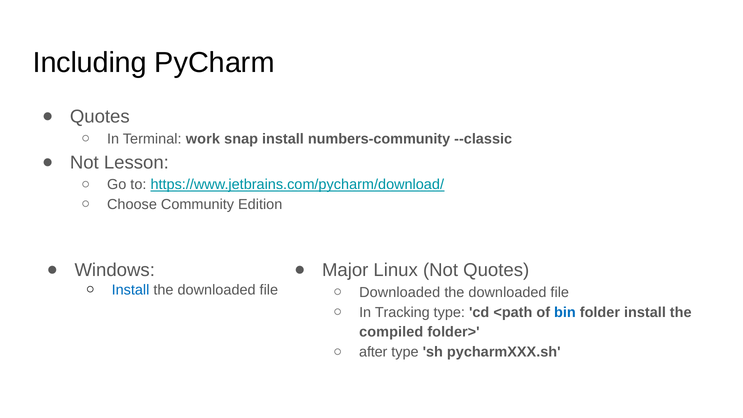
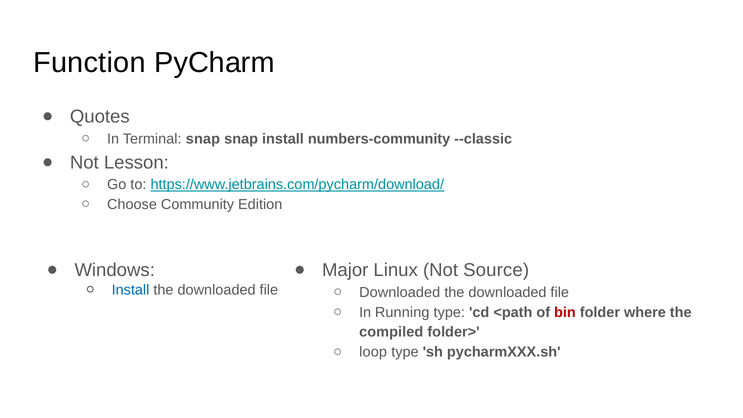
Including: Including -> Function (89, 63)
Terminal work: work -> snap (203, 139)
Not Quotes: Quotes -> Source (496, 270)
Tracking: Tracking -> Running (402, 312)
bin colour: blue -> red (565, 312)
folder install: install -> where (645, 312)
after: after -> loop (373, 352)
